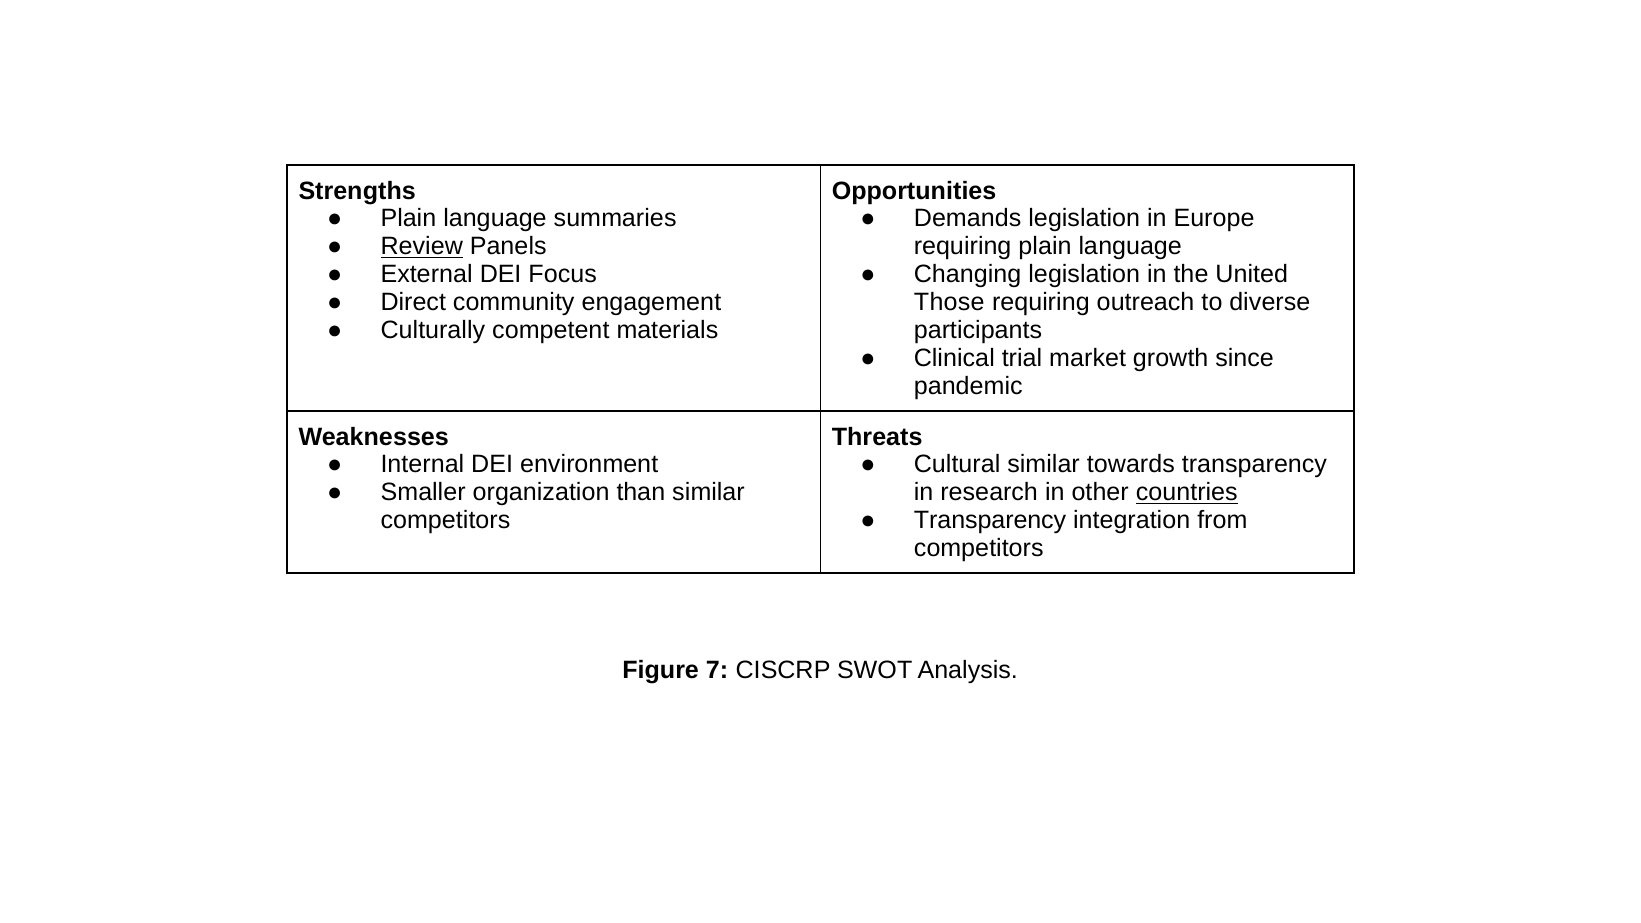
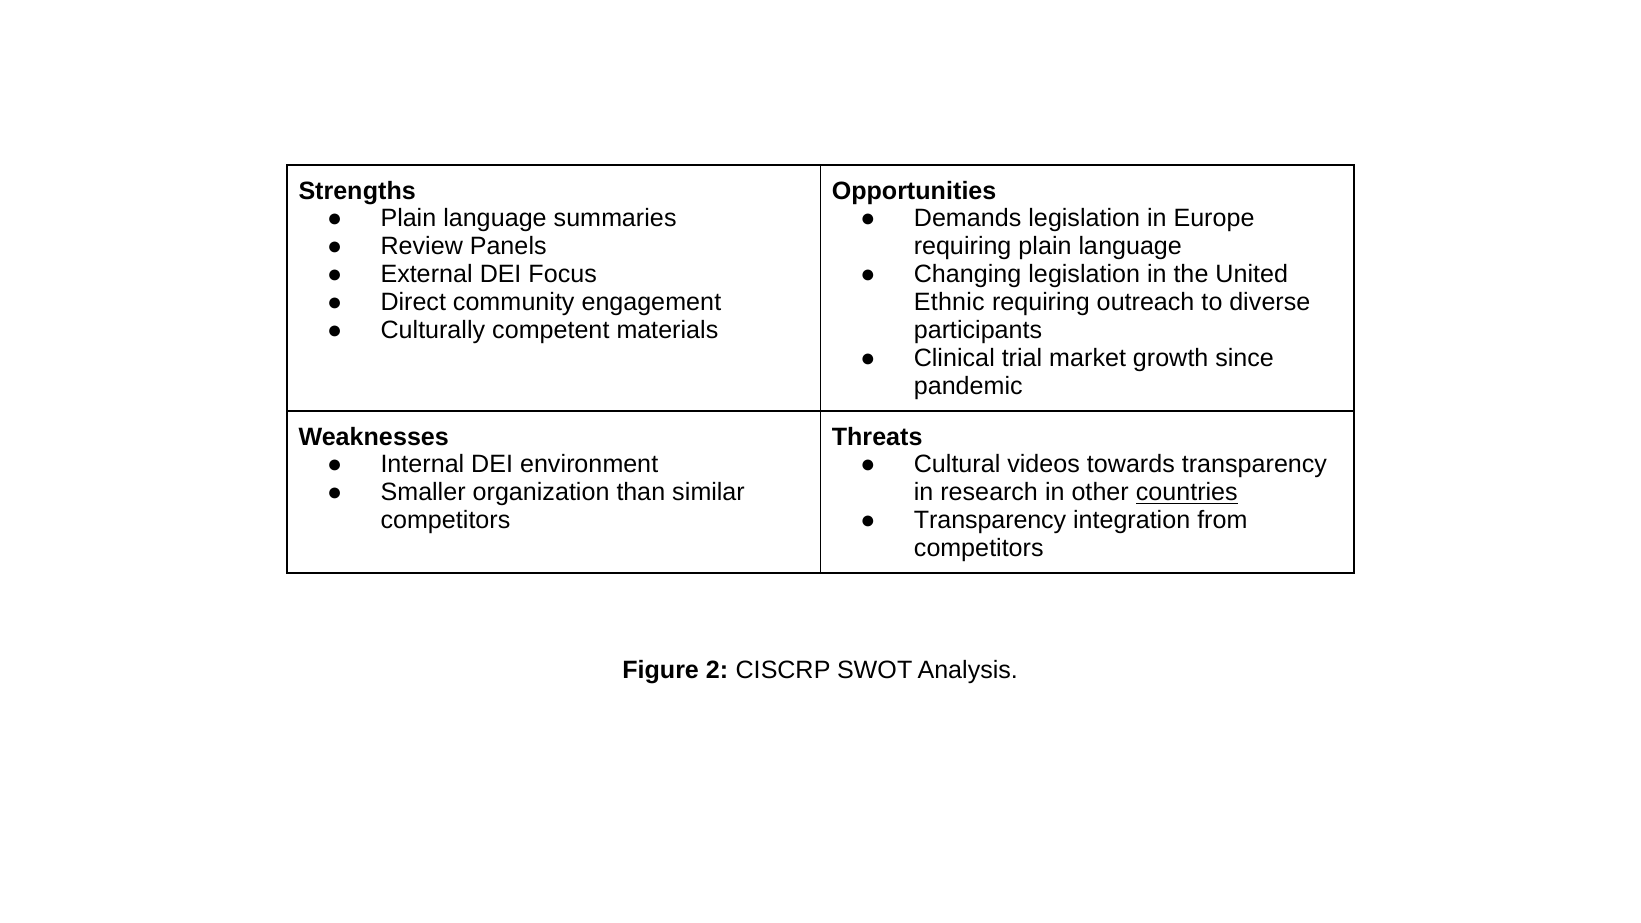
Review underline: present -> none (422, 247)
Those: Those -> Ethnic (949, 302)
Cultural similar: similar -> videos (1044, 465)
7: 7 -> 2 (717, 671)
